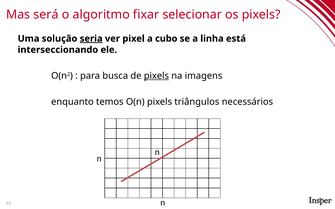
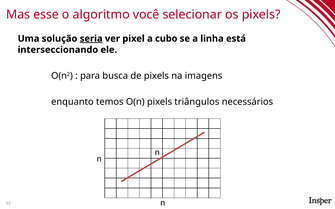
será: será -> esse (46, 15)
fixar: fixar -> você (146, 15)
pixels underline: present -> none (156, 76)
